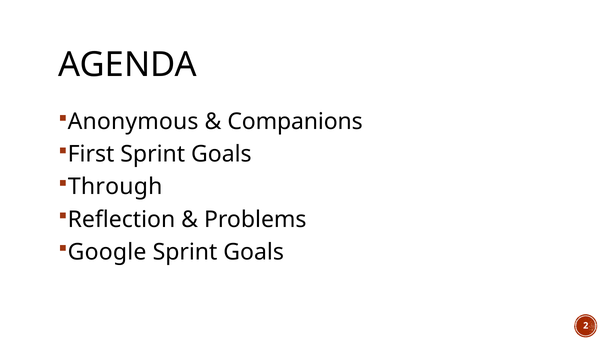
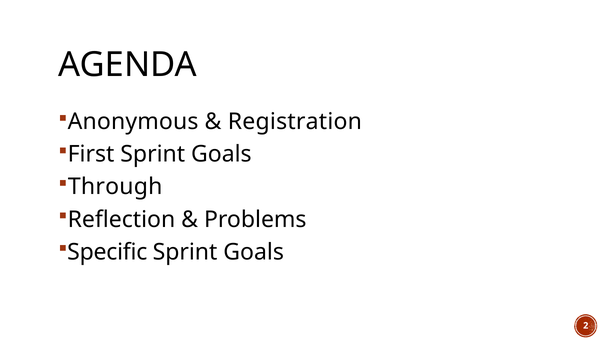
Companions: Companions -> Registration (295, 121)
Google: Google -> Specific (107, 252)
